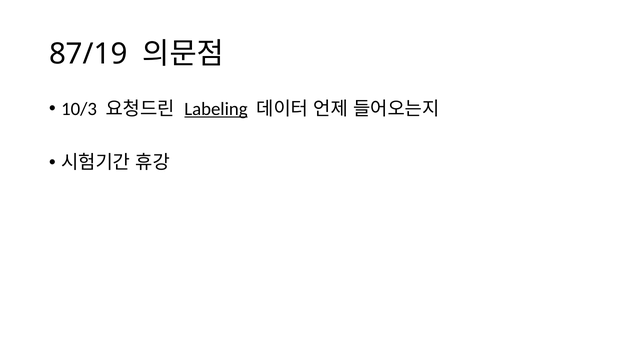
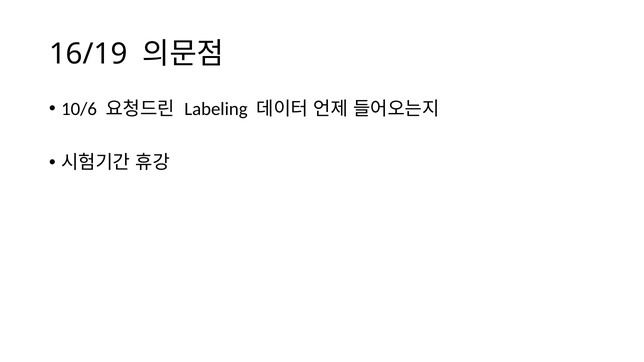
87/19: 87/19 -> 16/19 (88, 54)
10/3: 10/3 -> 10/6 (79, 109)
Labeling underline: present -> none (216, 109)
